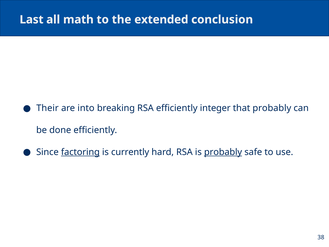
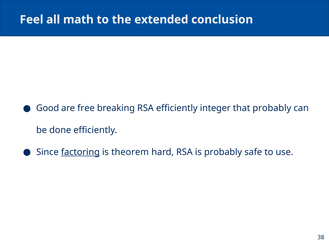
Last: Last -> Feel (32, 20)
Their: Their -> Good (48, 108)
into: into -> free (86, 108)
currently: currently -> theorem (130, 152)
probably underline: present -> none (223, 152)
